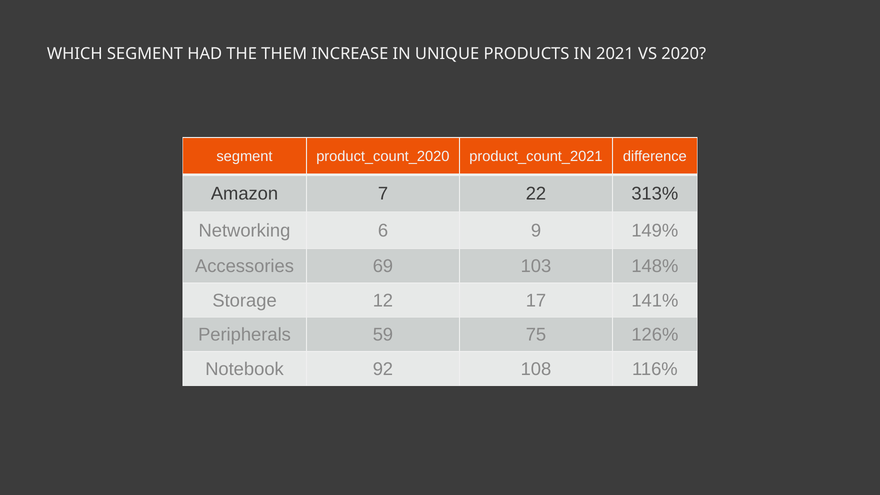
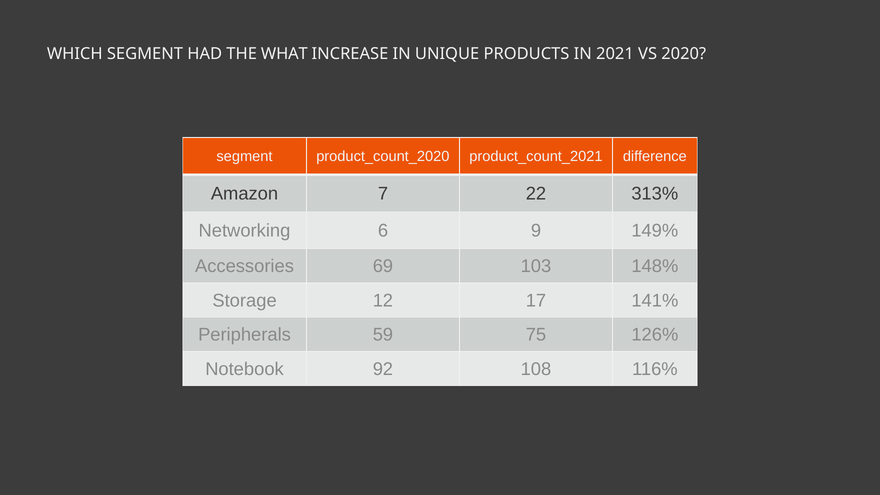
THEM: THEM -> WHAT (284, 54)
